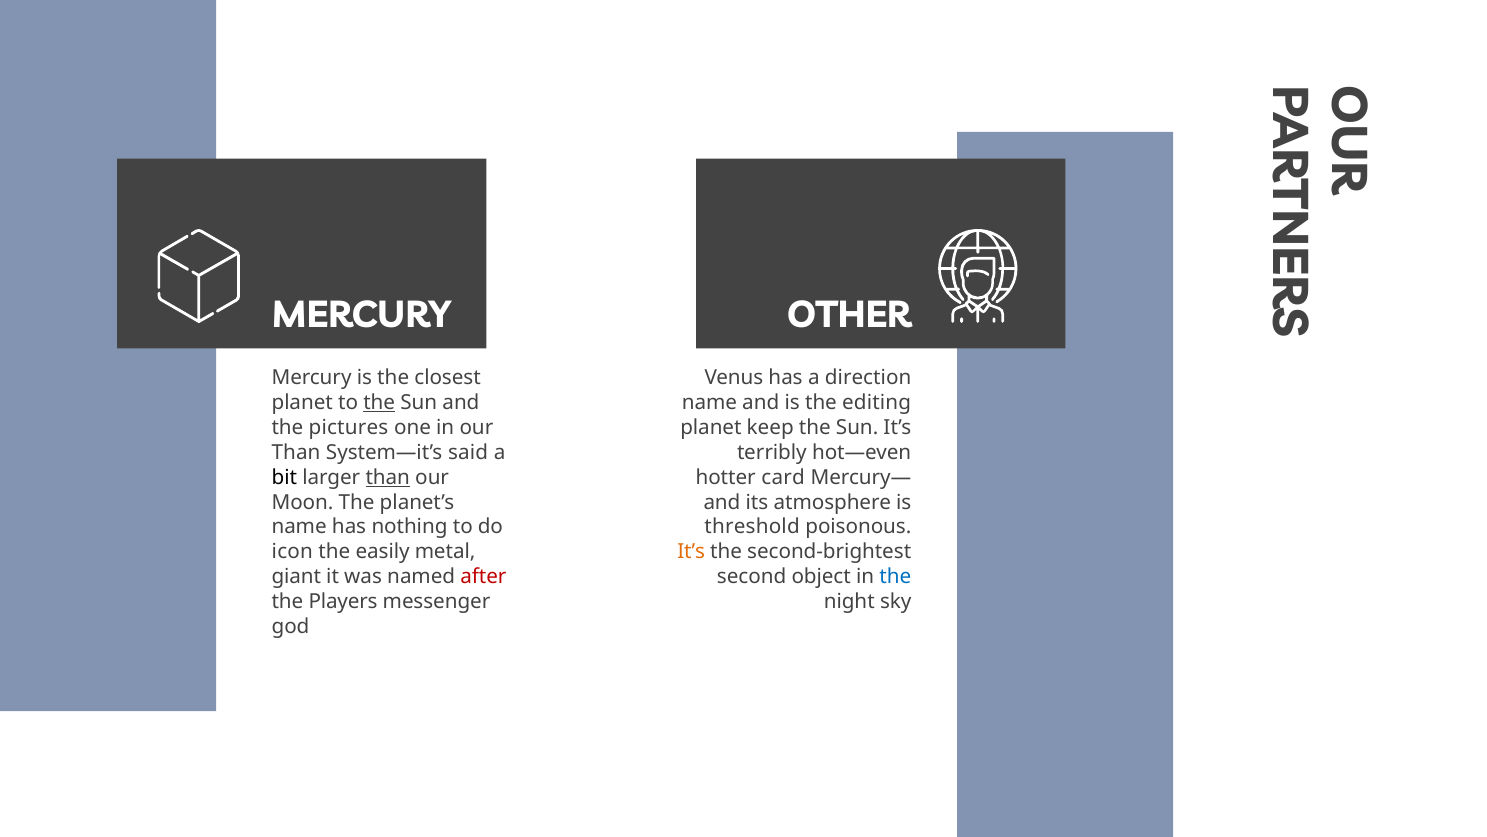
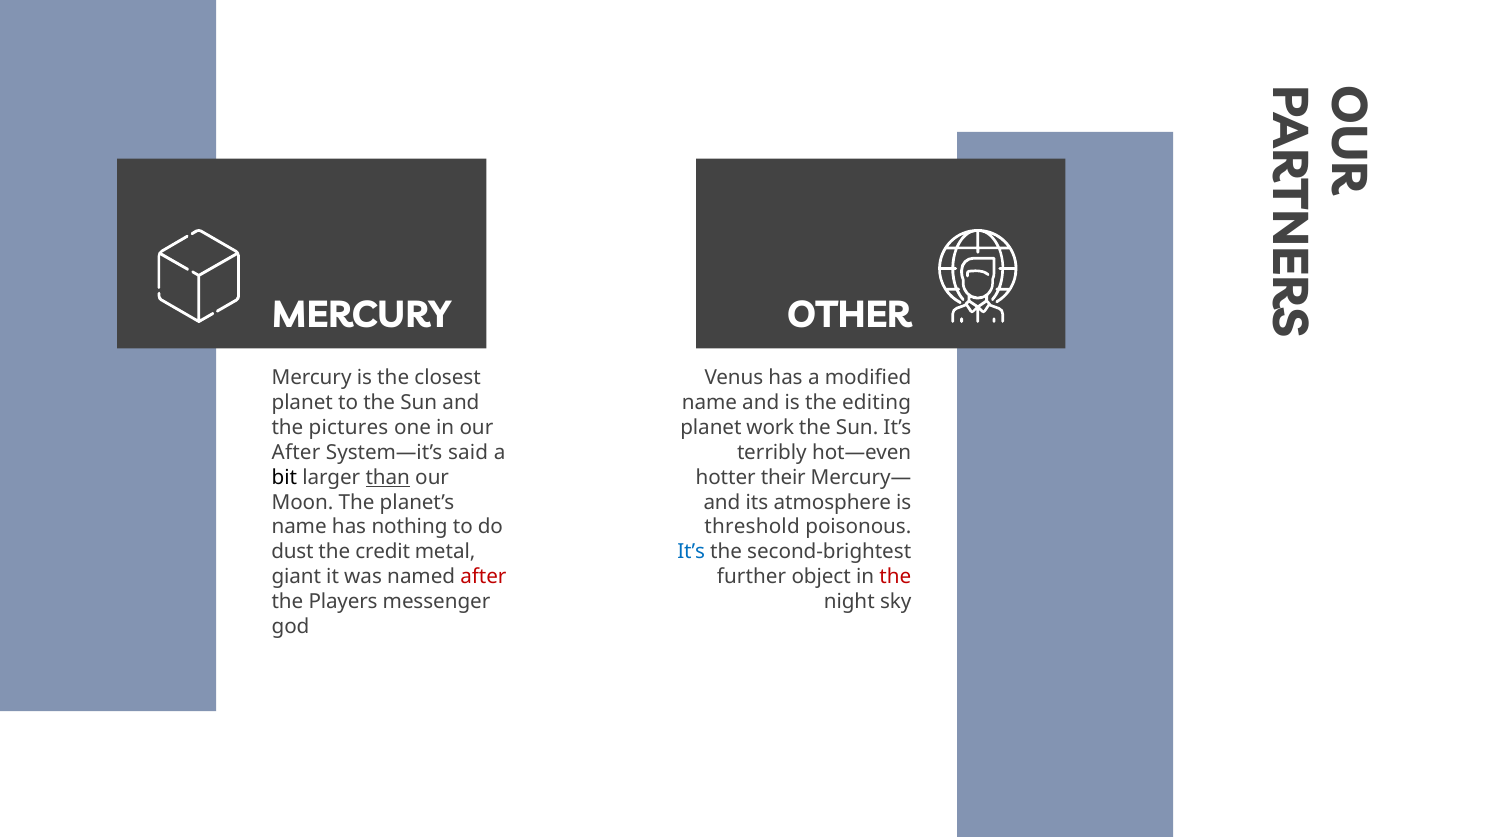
direction: direction -> modified (868, 378)
the underline: present -> none (379, 403)
keep: keep -> work (770, 428)
Than: Than -> After (296, 452)
card: card -> their (783, 477)
icon: icon -> dust (293, 552)
easily: easily -> credit (383, 552)
It’s colour: orange -> blue (691, 552)
second: second -> further (752, 576)
the colour: blue -> red (895, 576)
